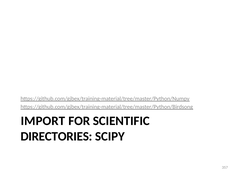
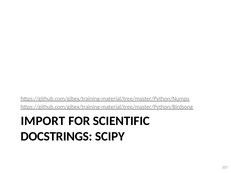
DIRECTORIES: DIRECTORIES -> DOCSTRINGS (56, 136)
